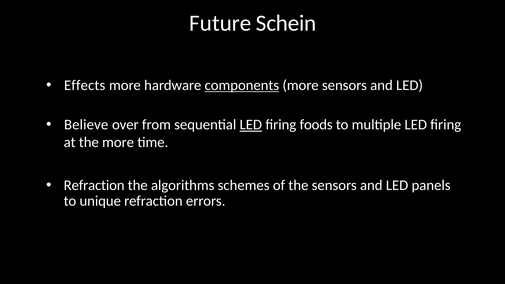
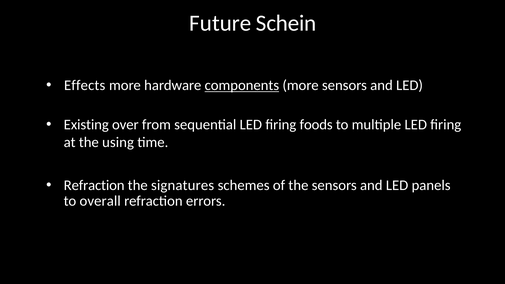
Believe: Believe -> Existing (86, 125)
LED underline: present -> none (251, 125)
the more: more -> using (118, 142)
algorithms: algorithms -> signatures (183, 185)
unique: unique -> overall (100, 201)
